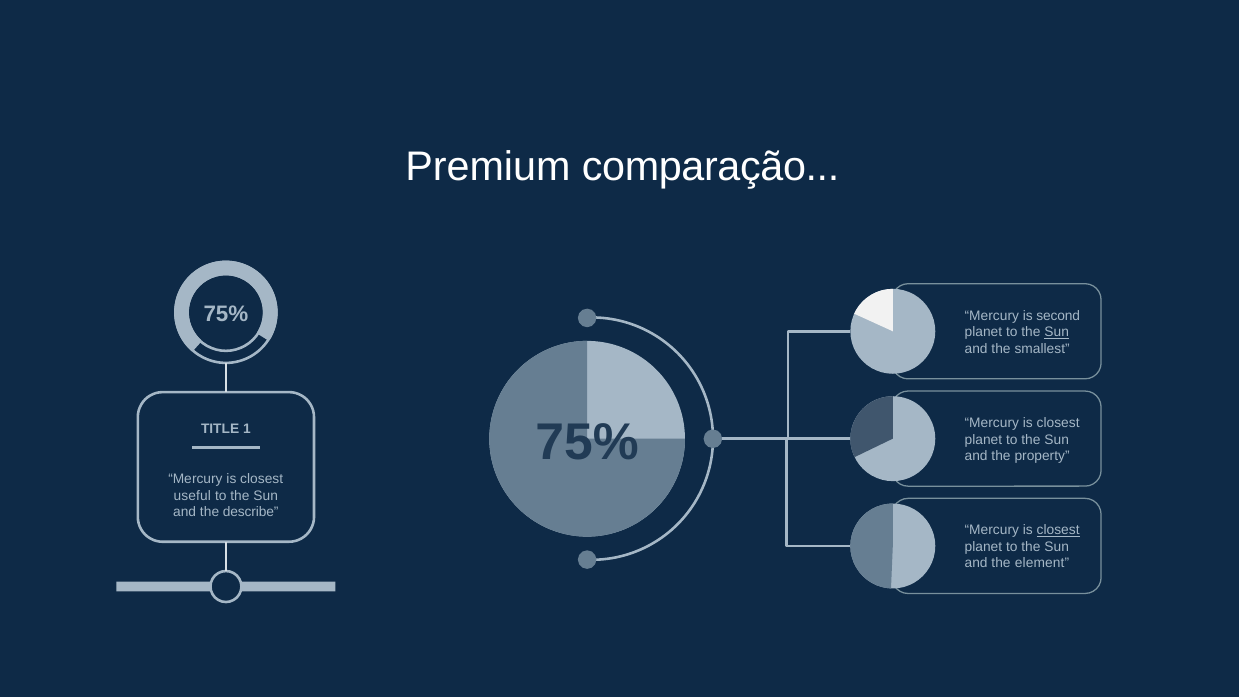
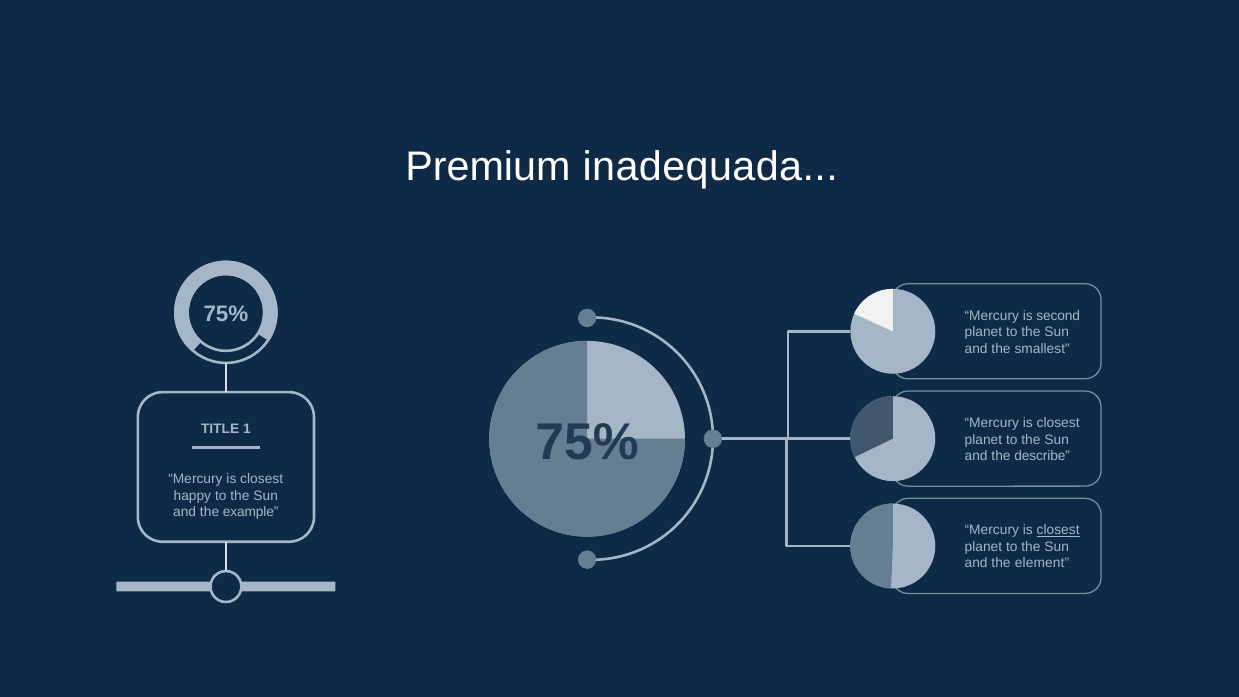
comparação: comparação -> inadequada (710, 167)
Sun underline: present -> none (1057, 332)
property: property -> describe (1042, 456)
useful: useful -> happy (192, 496)
describe: describe -> example (251, 512)
